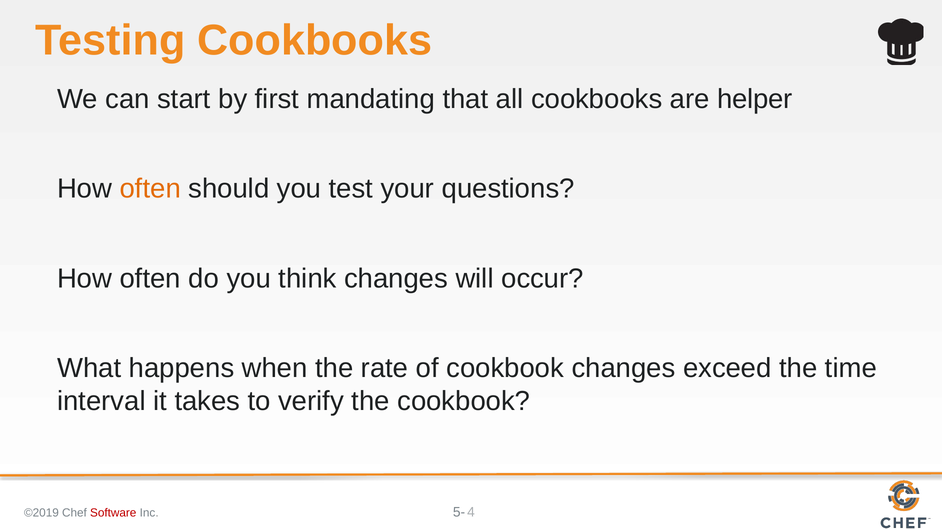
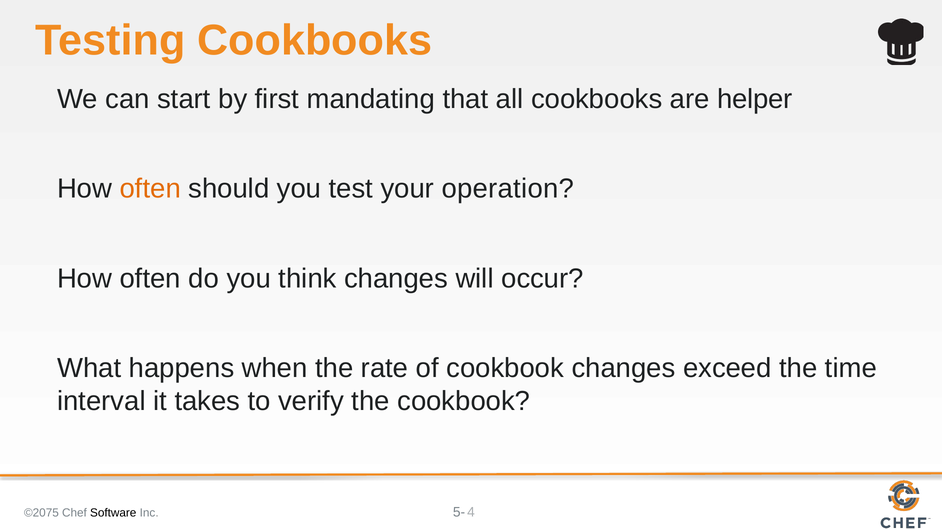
questions: questions -> operation (508, 189)
©2019: ©2019 -> ©2075 (41, 513)
Software colour: red -> black (113, 513)
